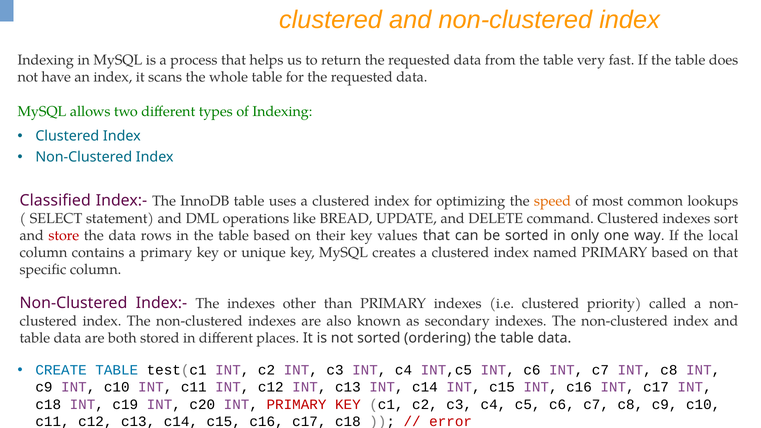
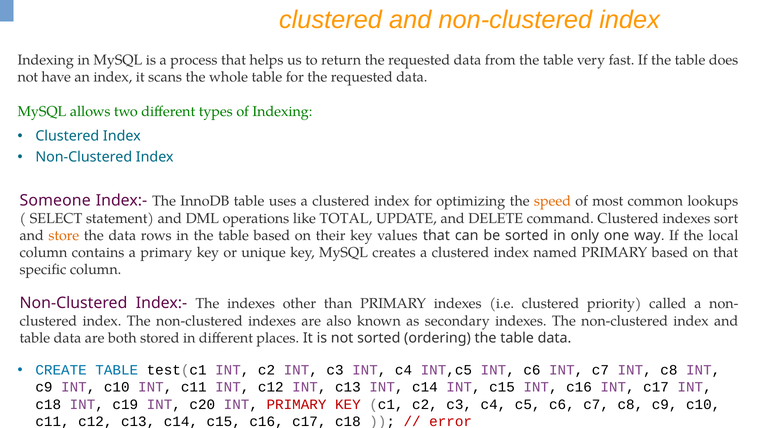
Classified: Classified -> Someone (55, 200)
BREAD: BREAD -> TOTAL (346, 218)
store colour: red -> orange (64, 236)
